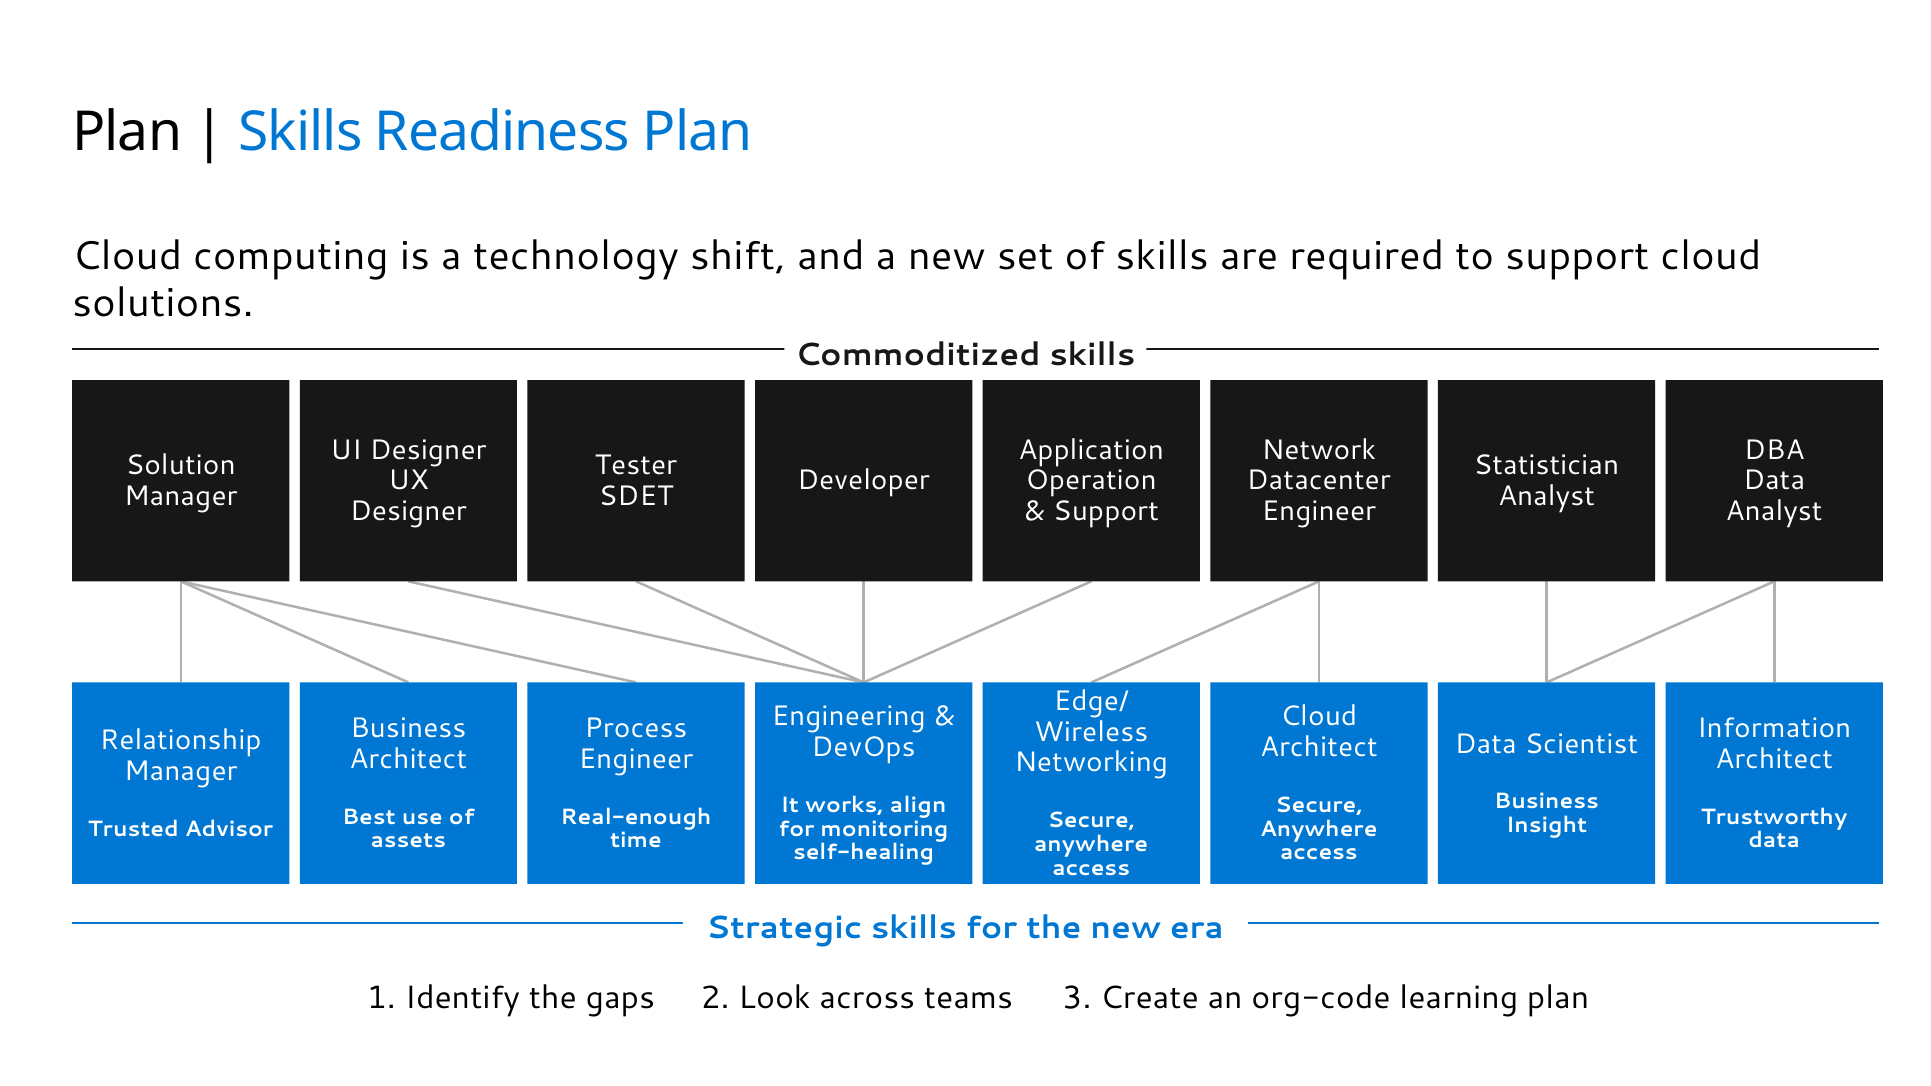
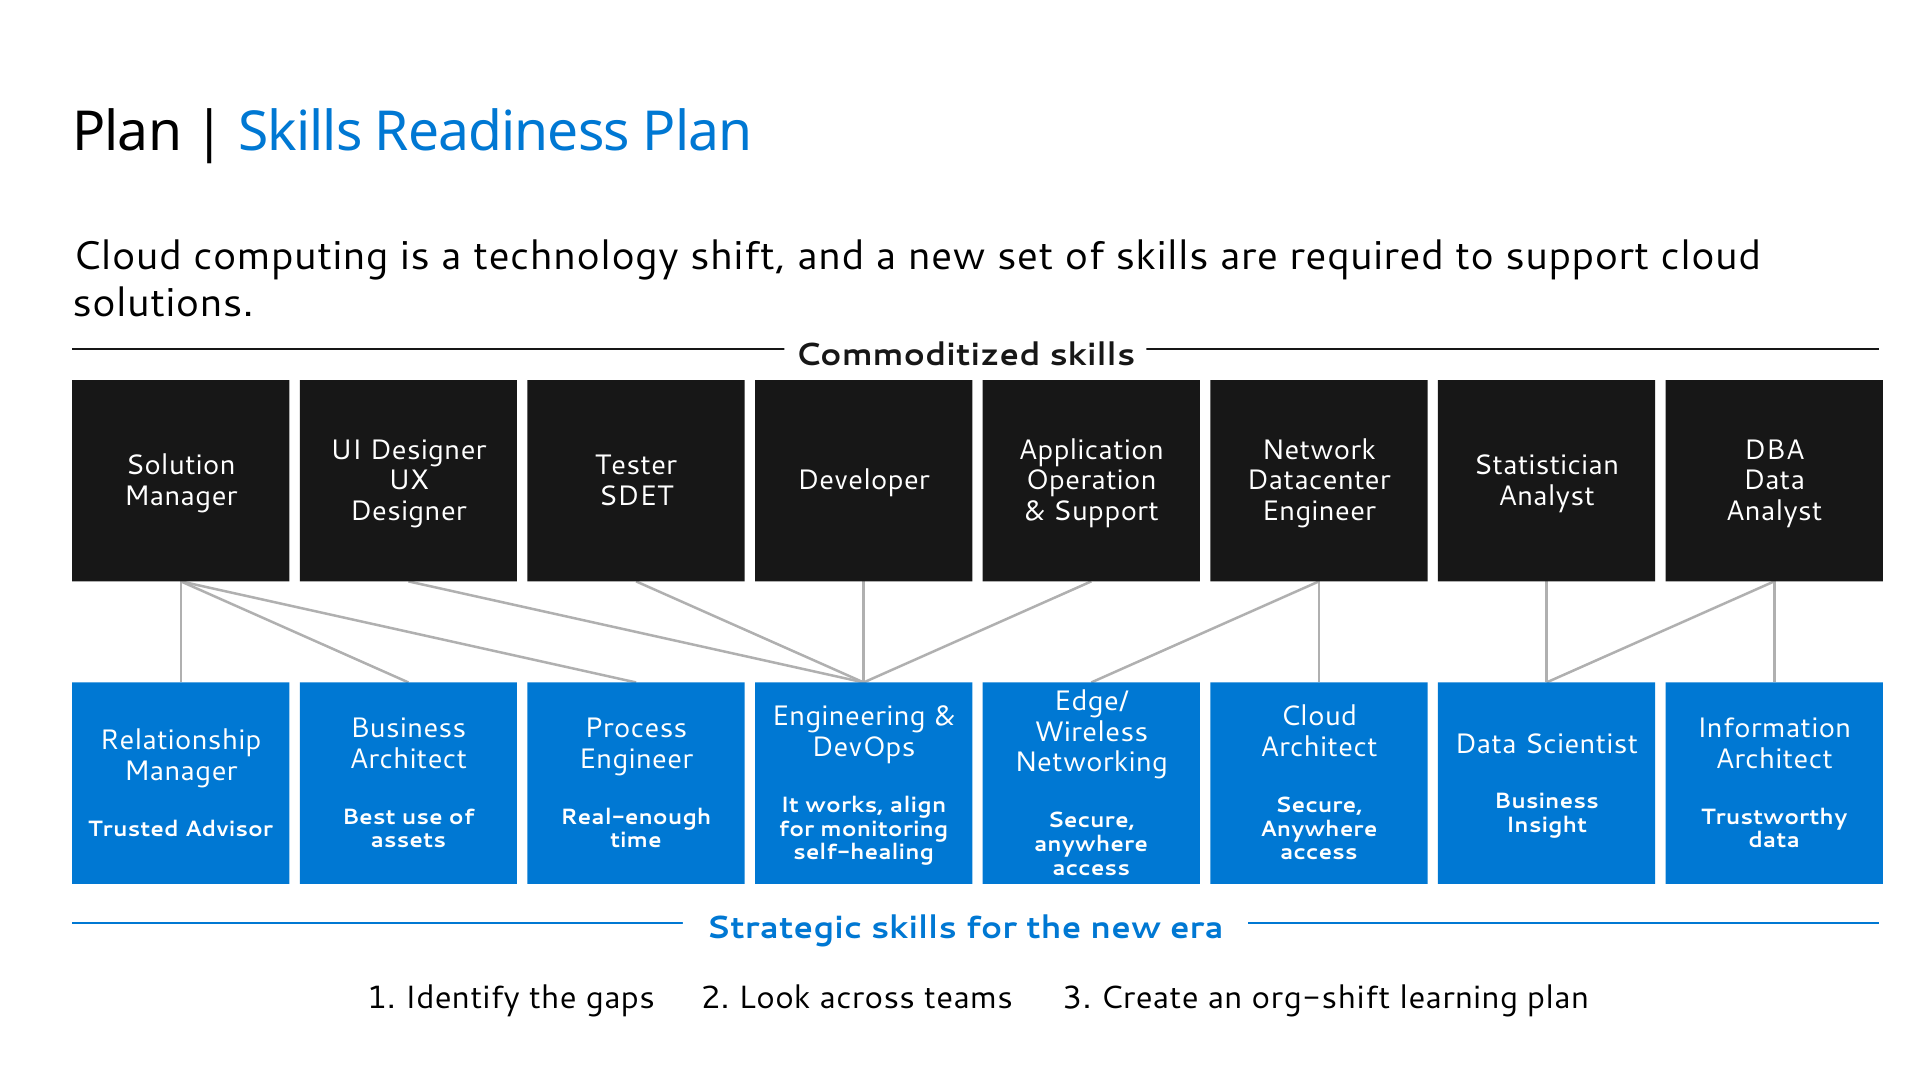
org-code: org-code -> org-shift (1321, 998)
